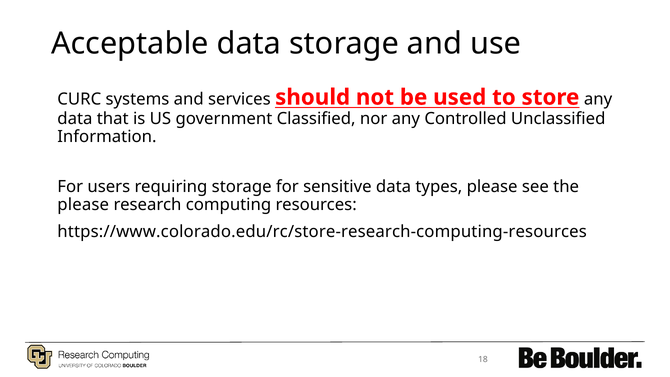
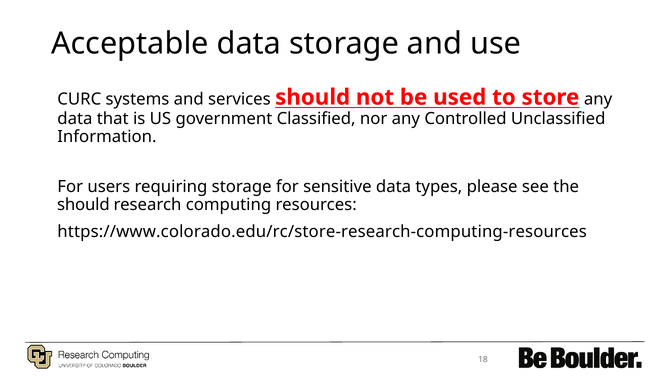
please: please -> should (83, 205)
